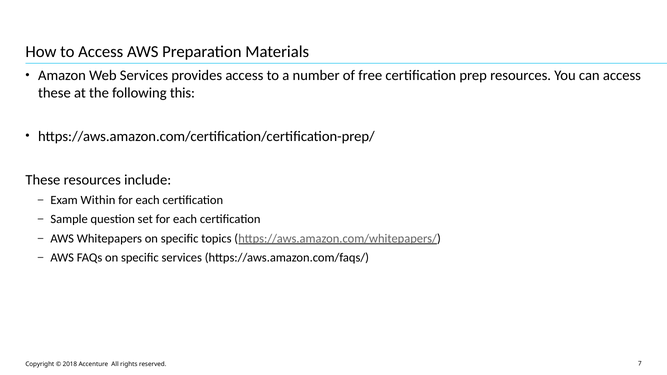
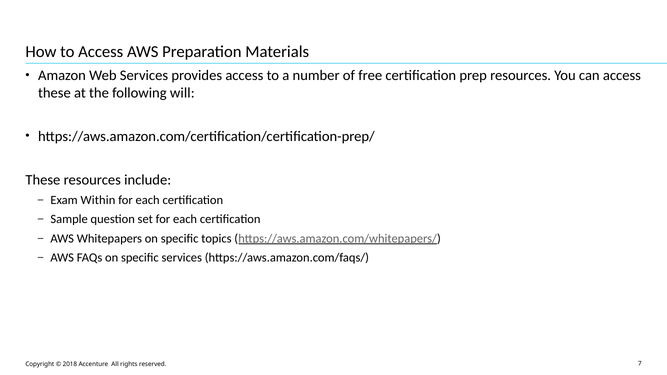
this: this -> will (182, 93)
